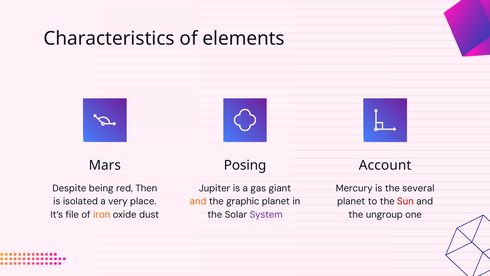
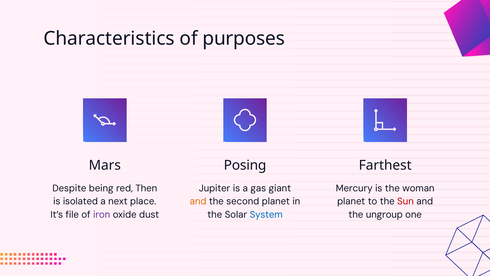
elements: elements -> purposes (244, 38)
Account: Account -> Farthest (385, 165)
several: several -> woman (418, 188)
very: very -> next (118, 201)
graphic: graphic -> second (243, 201)
iron colour: orange -> purple (102, 214)
System colour: purple -> blue (266, 214)
